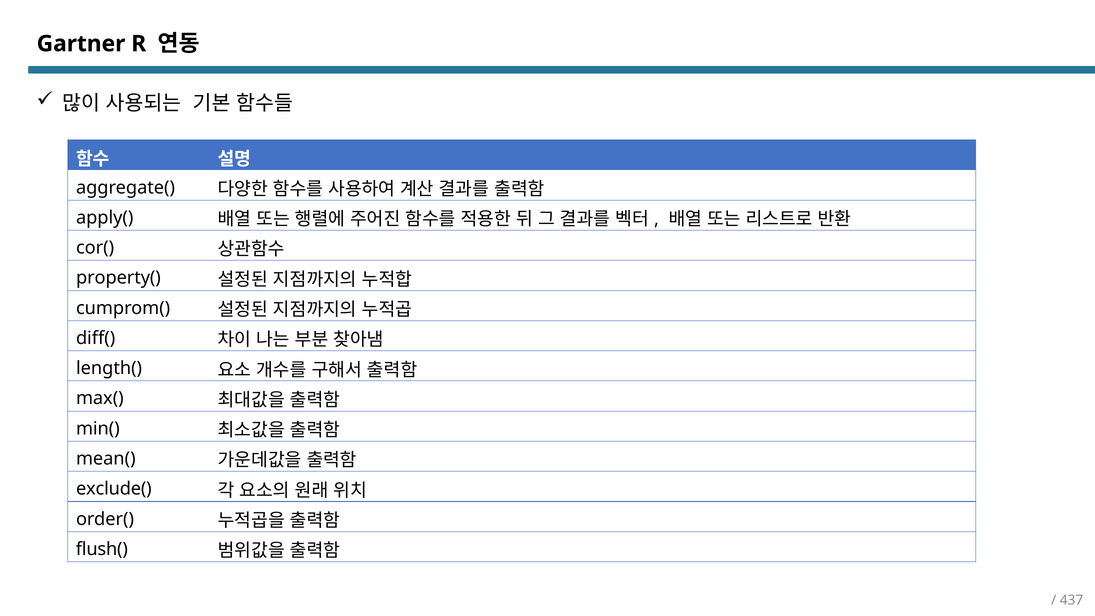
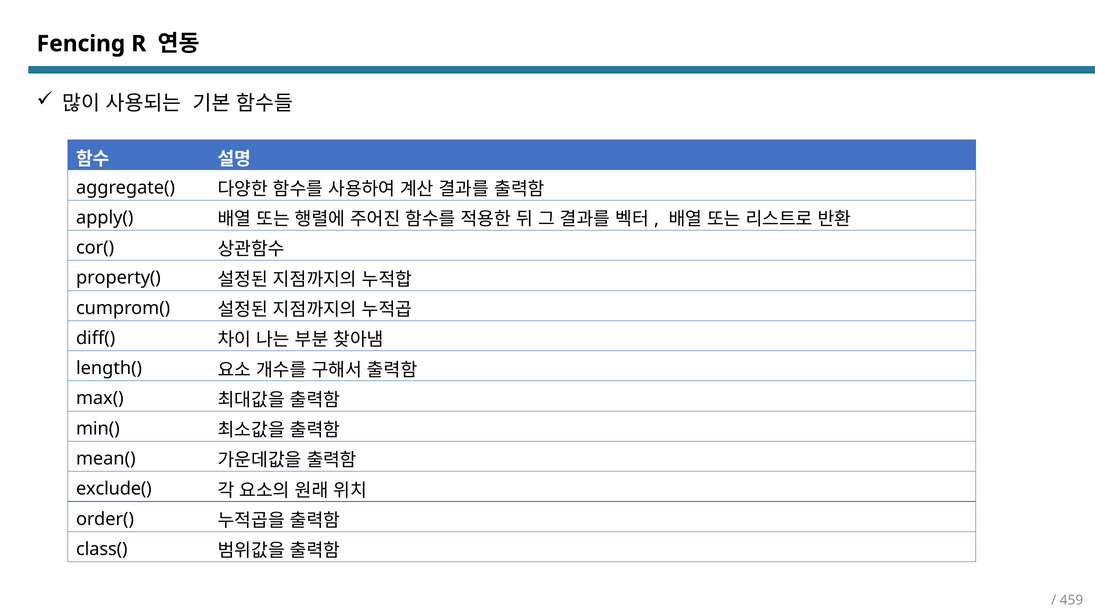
Gartner: Gartner -> Fencing (81, 44)
flush(: flush( -> class( (102, 549)
437: 437 -> 459 (1072, 600)
